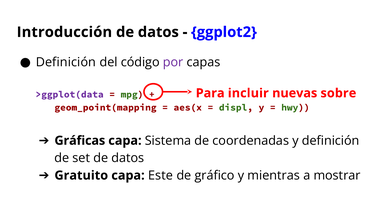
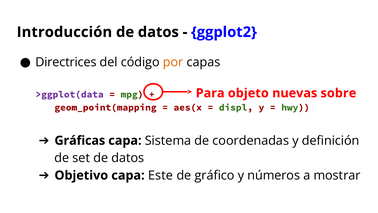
Definición: Definición -> Directrices (66, 62)
por colour: purple -> orange (173, 62)
incluir: incluir -> objeto (248, 93)
Gratuito: Gratuito -> Objetivo (81, 175)
mientras: mientras -> números (274, 175)
